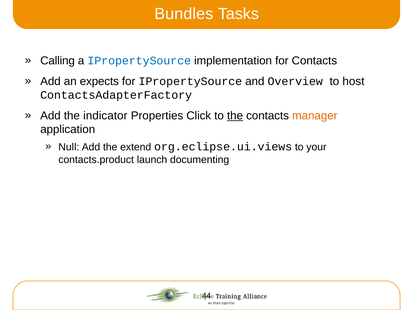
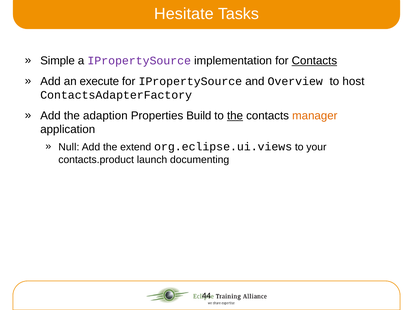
Bundles: Bundles -> Hesitate (184, 14)
Calling: Calling -> Simple (58, 61)
IPropertySource colour: blue -> purple (139, 61)
Contacts underline: none -> present (314, 61)
expects: expects -> execute (99, 81)
indicator: indicator -> adaption (105, 116)
Click: Click -> Build (199, 116)
